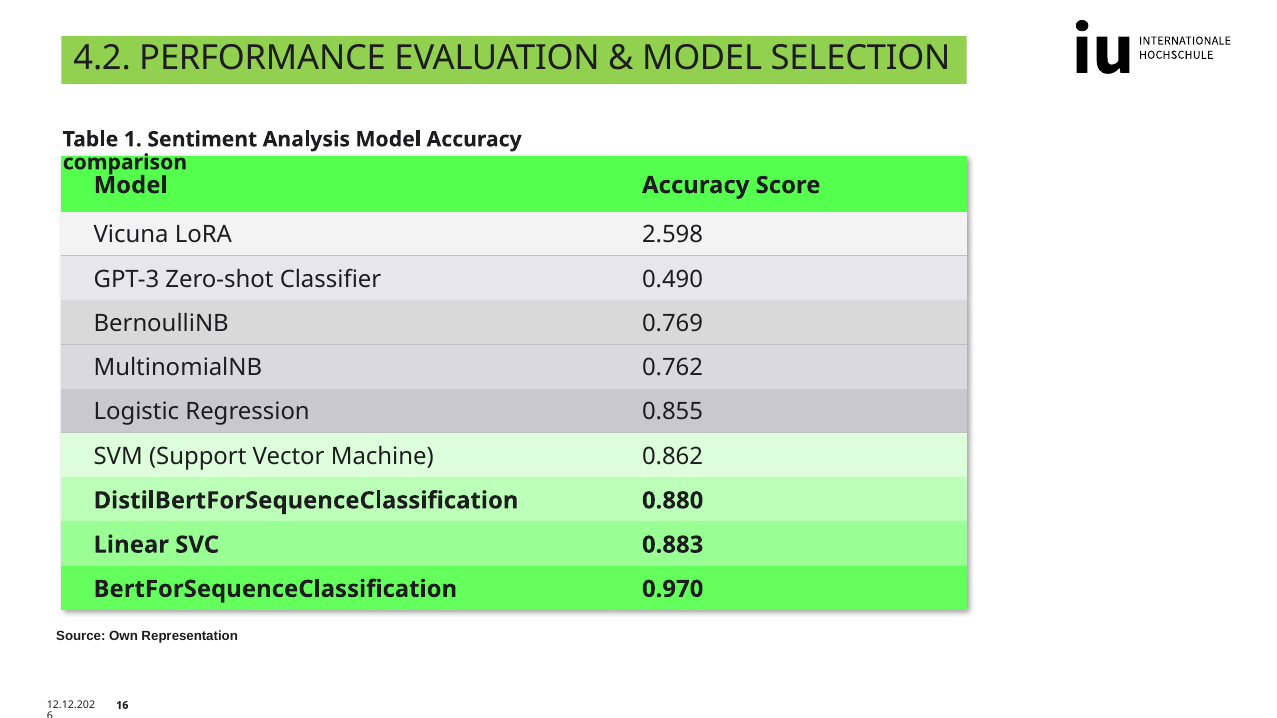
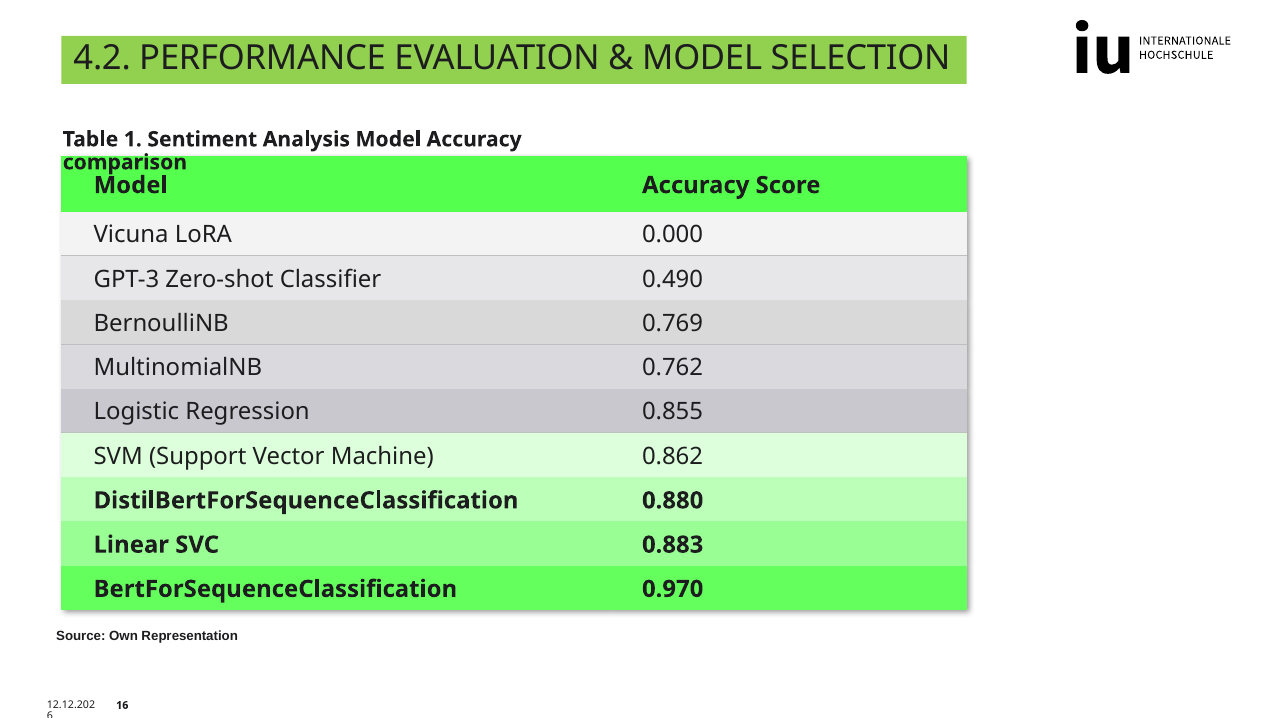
2.598: 2.598 -> 0.000 (673, 235)
